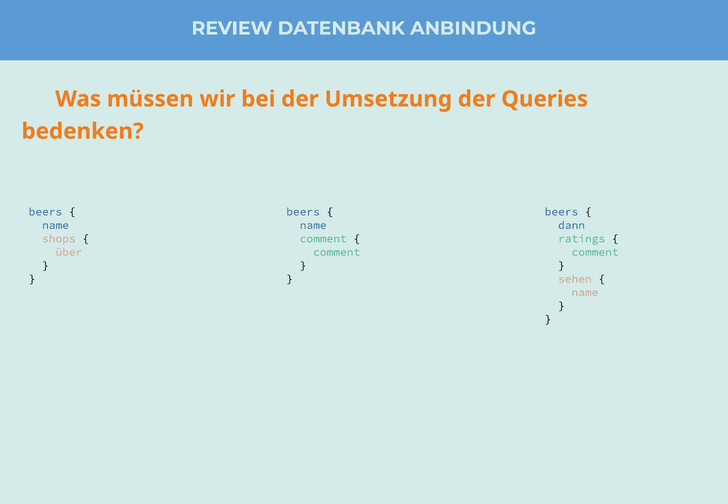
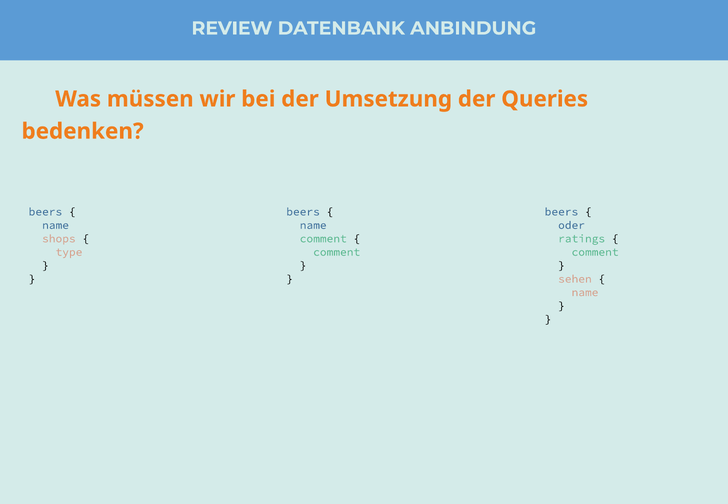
dann: dann -> oder (572, 225)
über: über -> type (69, 252)
